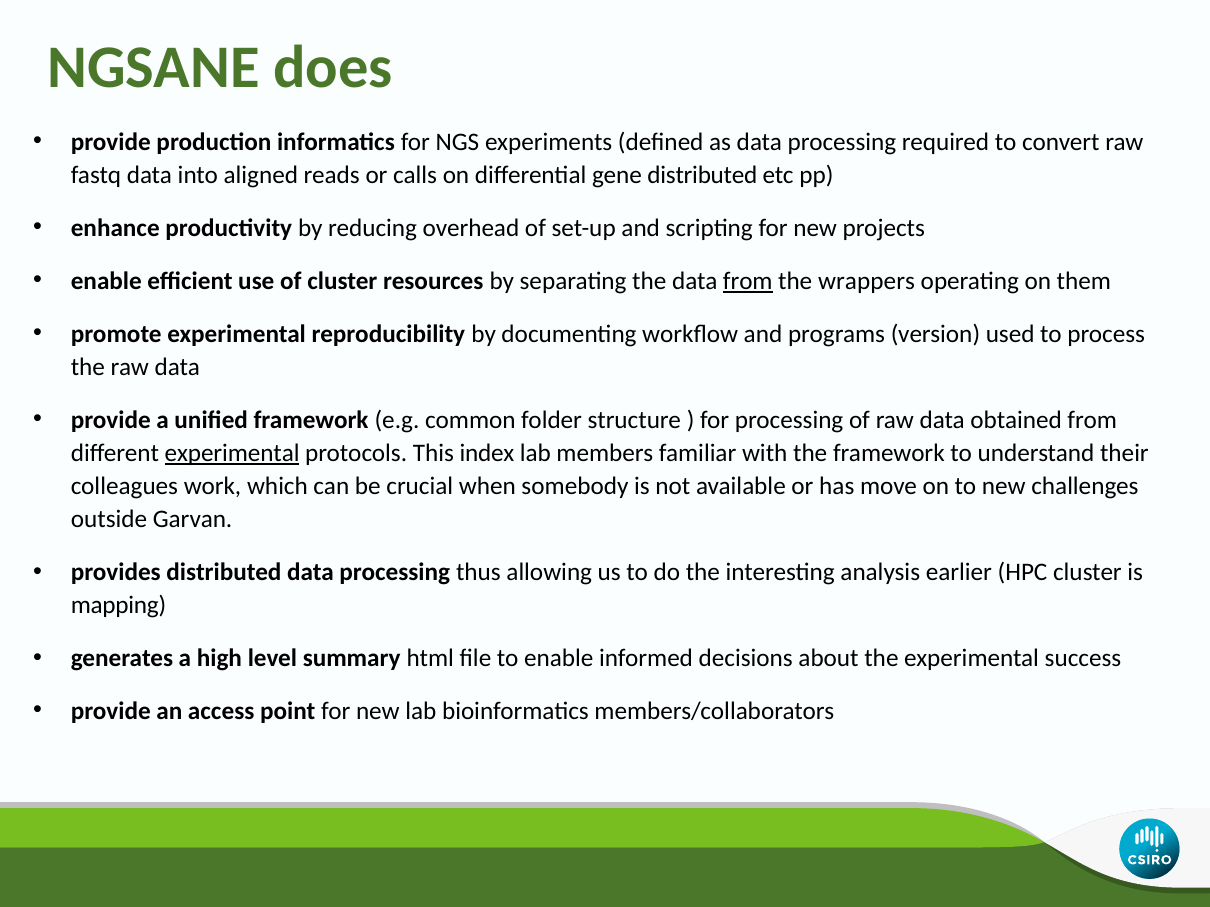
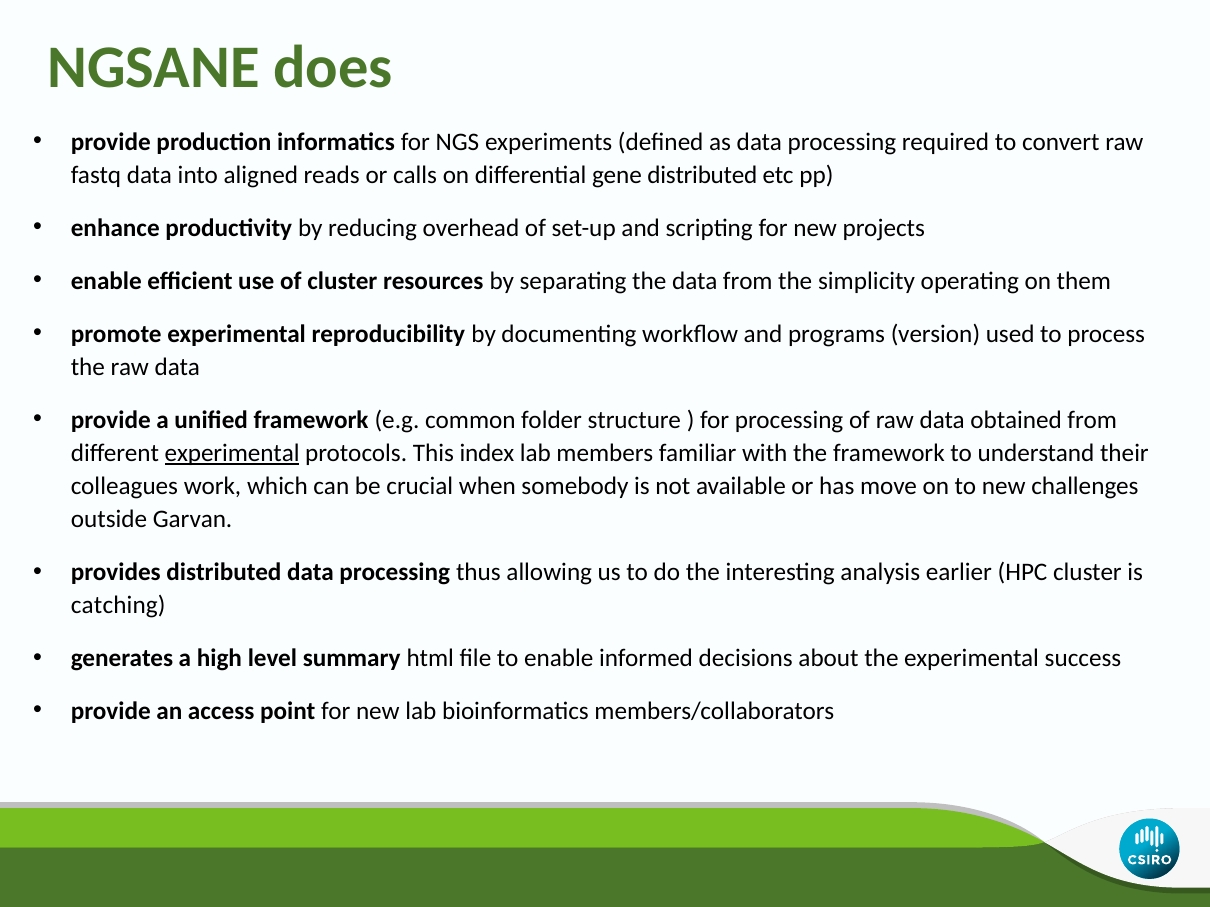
from underline: present -> none (748, 281)
wrappers: wrappers -> simplicity (867, 281)
mapping: mapping -> catching (118, 606)
